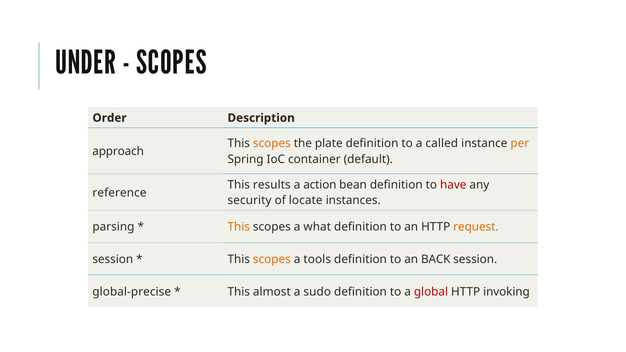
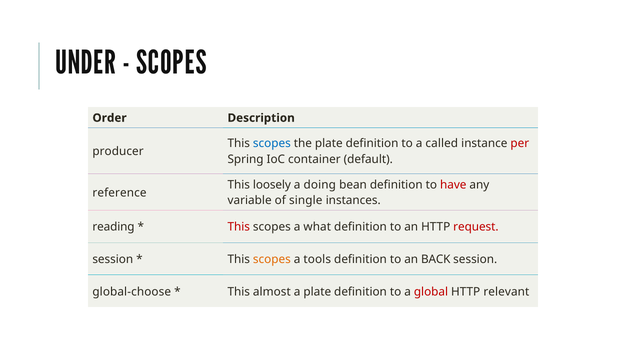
scopes colour: orange -> blue (272, 143)
per colour: orange -> red (520, 143)
approach: approach -> producer (118, 151)
results: results -> loosely (272, 185)
action: action -> doing (320, 185)
security: security -> variable (250, 201)
locate: locate -> single (306, 201)
parsing: parsing -> reading (113, 227)
This colour: orange -> red (239, 227)
request colour: orange -> red (476, 227)
global-precise: global-precise -> global-choose (132, 292)
a sudo: sudo -> plate (317, 292)
invoking: invoking -> relevant (506, 292)
